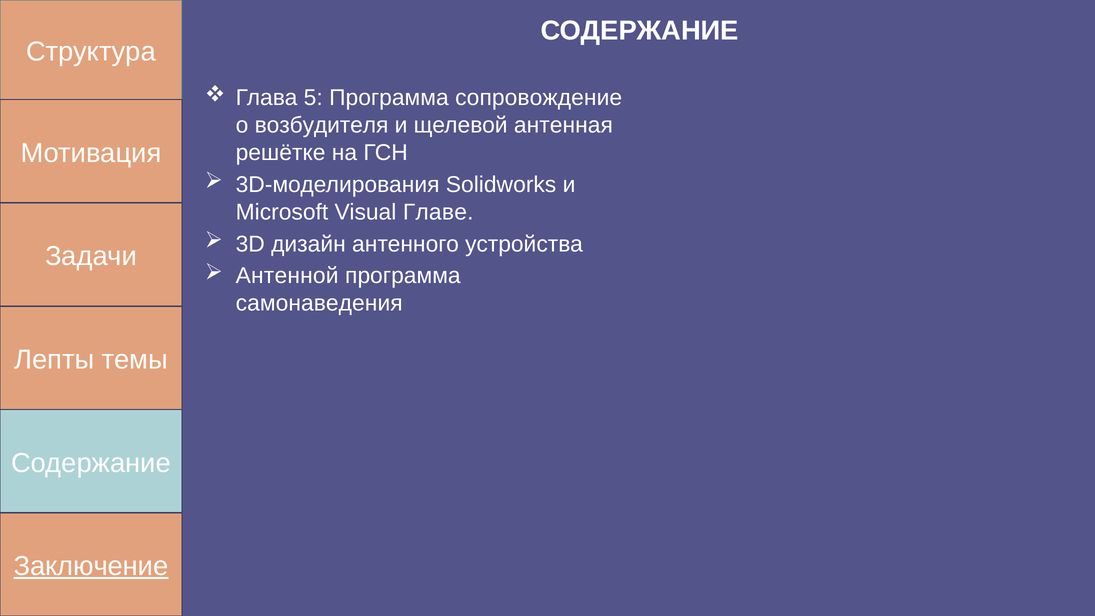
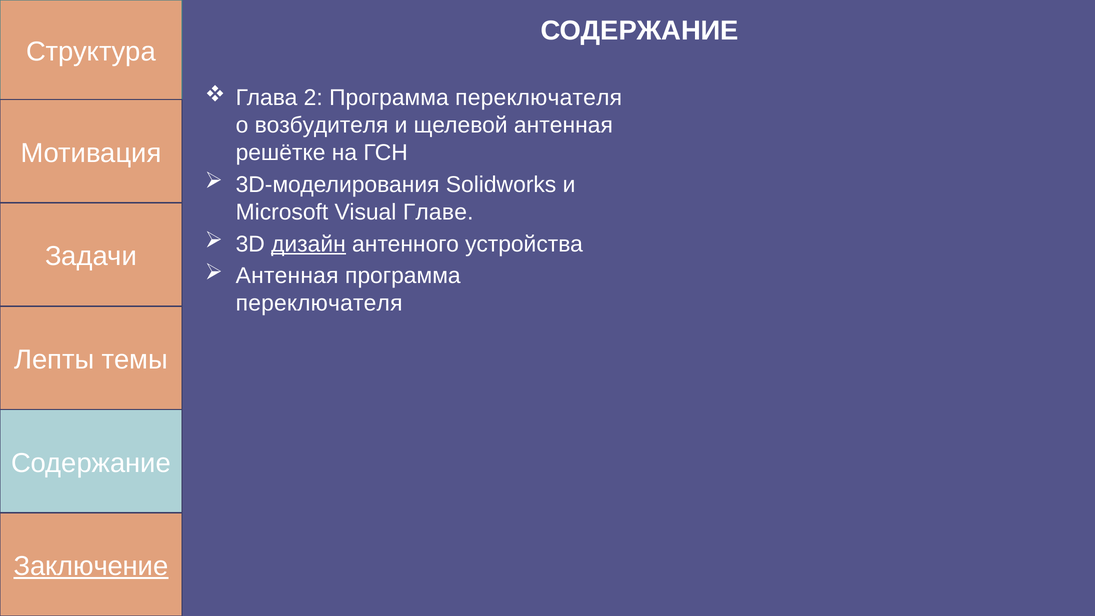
5: 5 -> 2 (313, 98)
сопровождение: сопровождение -> переключателя (539, 98)
дизайн underline: none -> present (308, 244)
Антенной: Антенной -> Антенная (287, 276)
самонаведения: самонаведения -> переключателя (319, 303)
